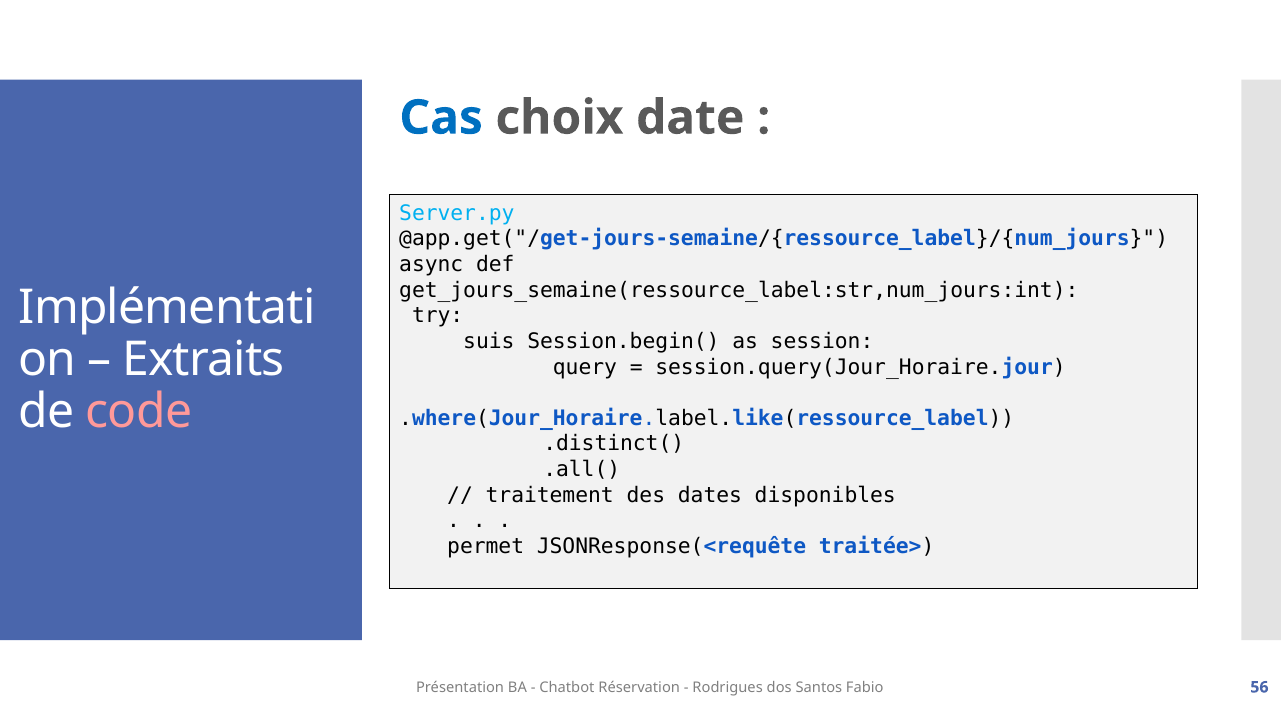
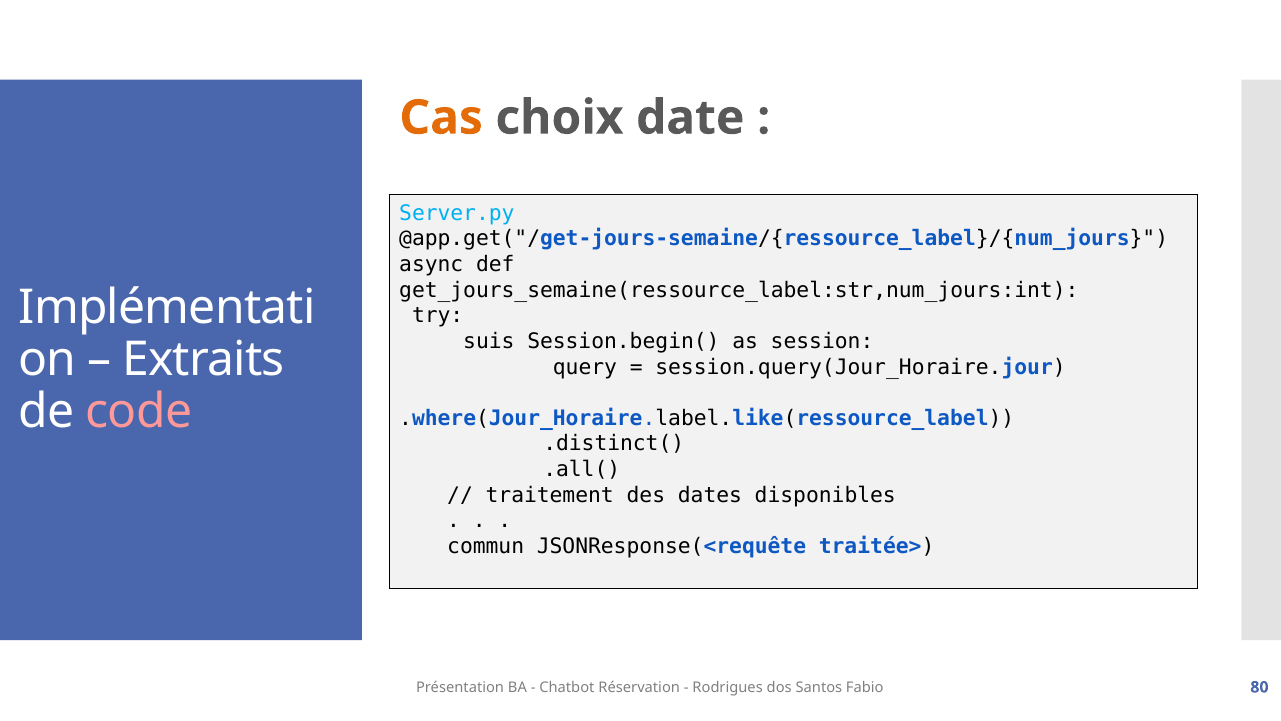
Cas colour: blue -> orange (441, 118)
permet: permet -> commun (486, 546)
56: 56 -> 80 (1259, 687)
